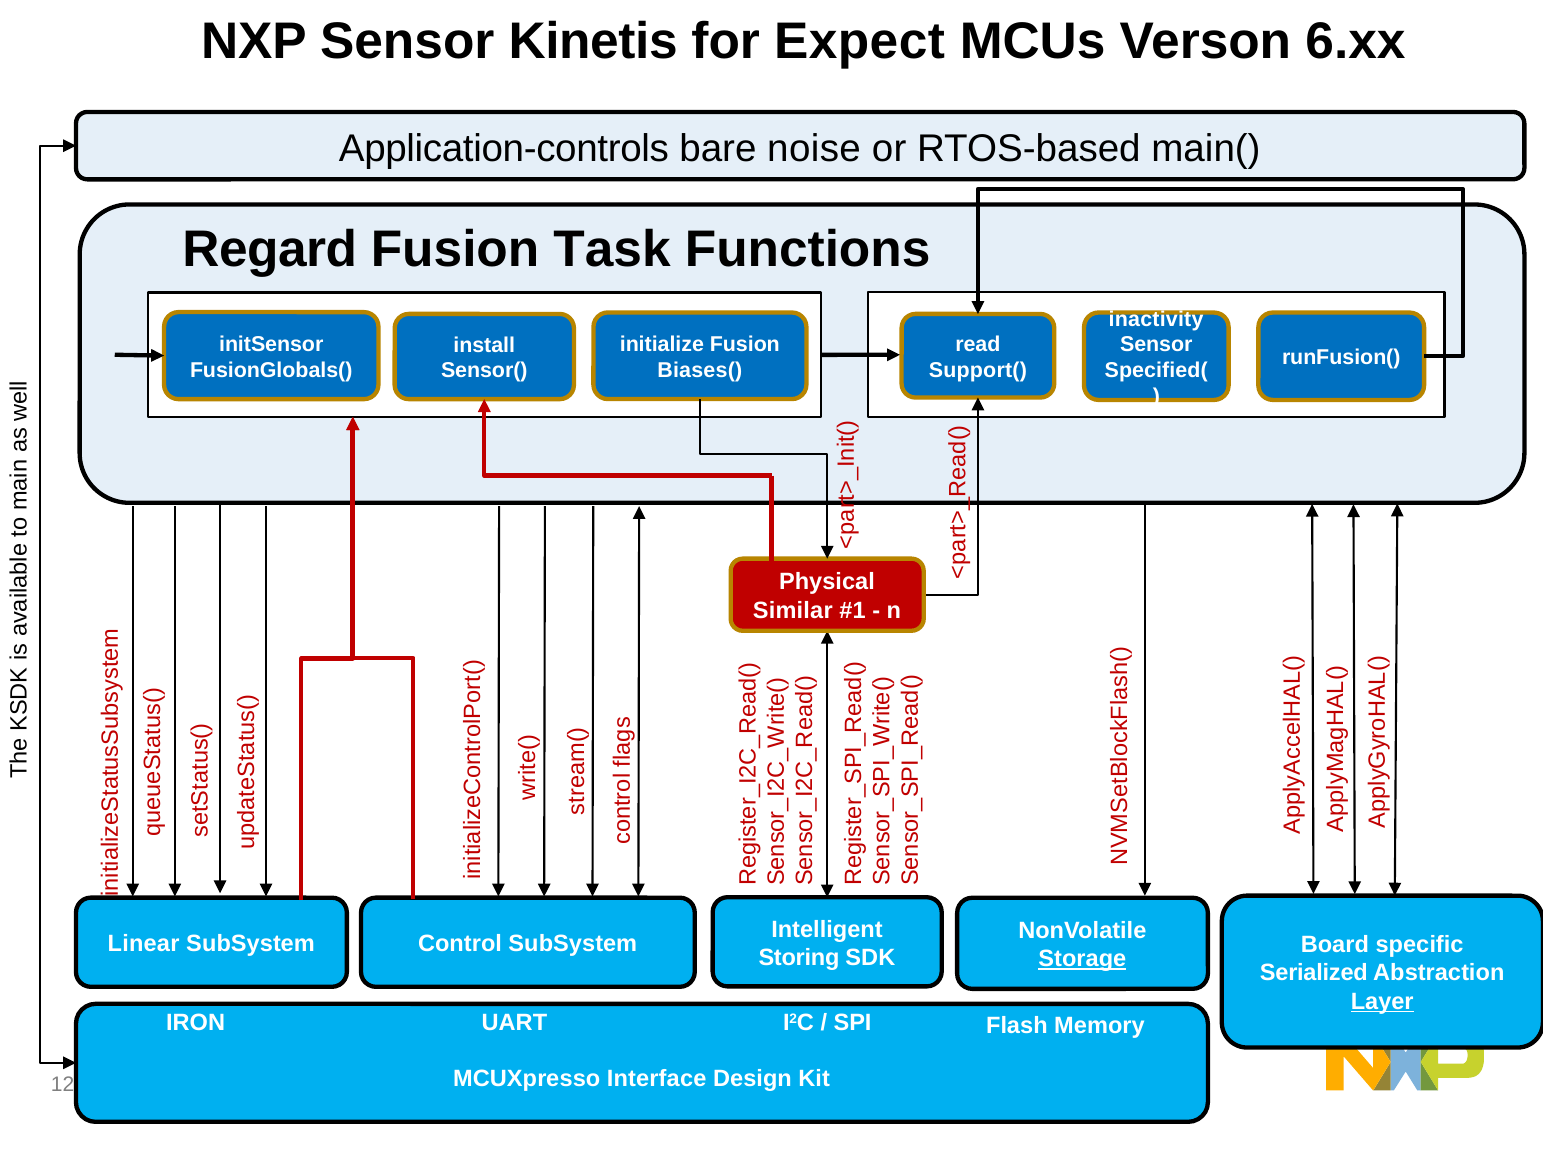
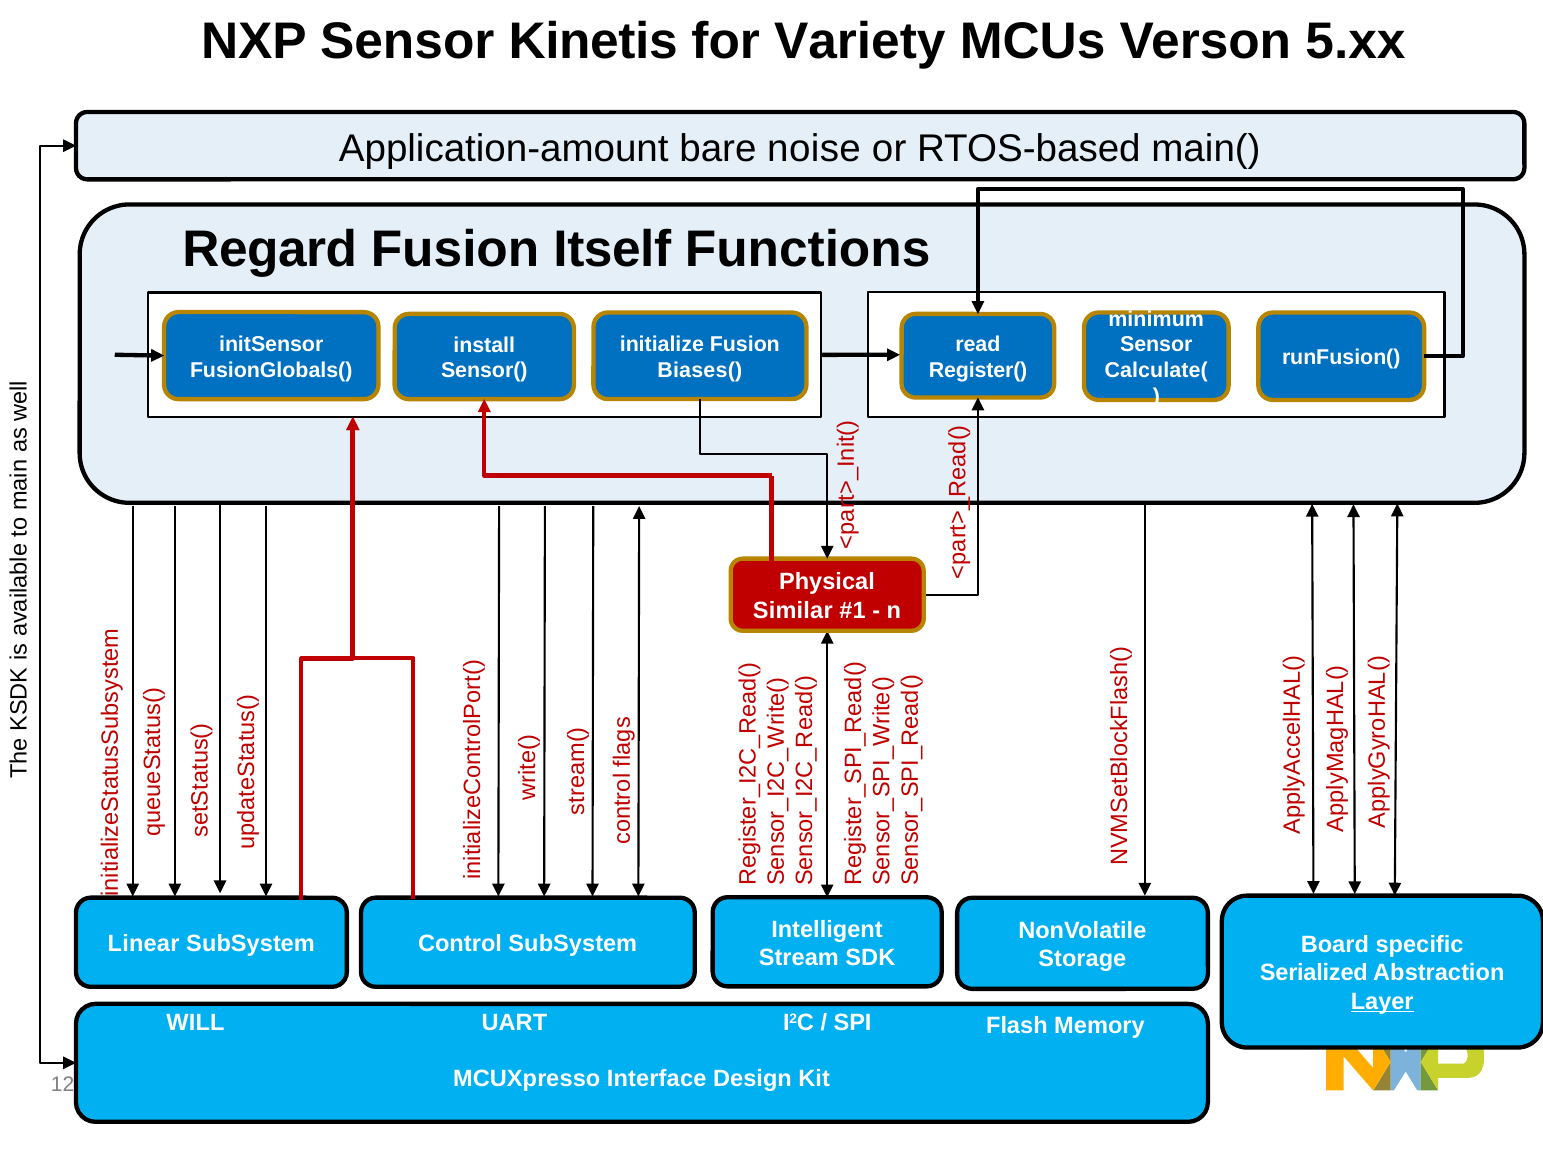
Expect: Expect -> Variety (860, 42)
6.xx: 6.xx -> 5.xx (1356, 42)
Application-controls: Application-controls -> Application-amount (504, 148)
Task: Task -> Itself (612, 250)
inactivity: inactivity -> minimum (1156, 319)
Support(: Support( -> Register( (978, 370)
Specified(: Specified( -> Calculate( (1156, 371)
Storing: Storing -> Stream (799, 958)
Storage underline: present -> none (1082, 959)
IRON: IRON -> WILL (195, 1023)
